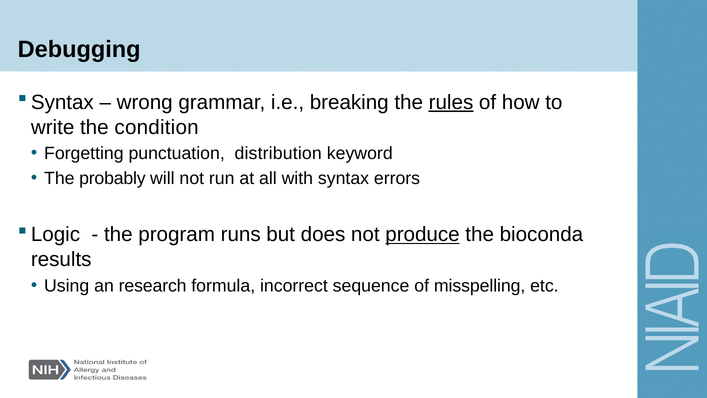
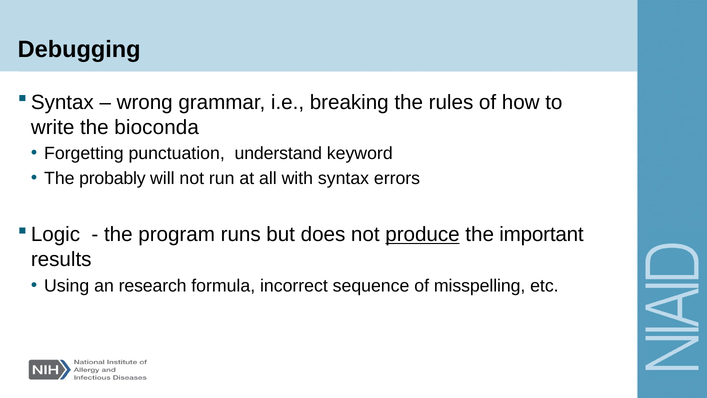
rules underline: present -> none (451, 102)
condition: condition -> bioconda (157, 127)
distribution: distribution -> understand (278, 153)
bioconda: bioconda -> important (542, 234)
